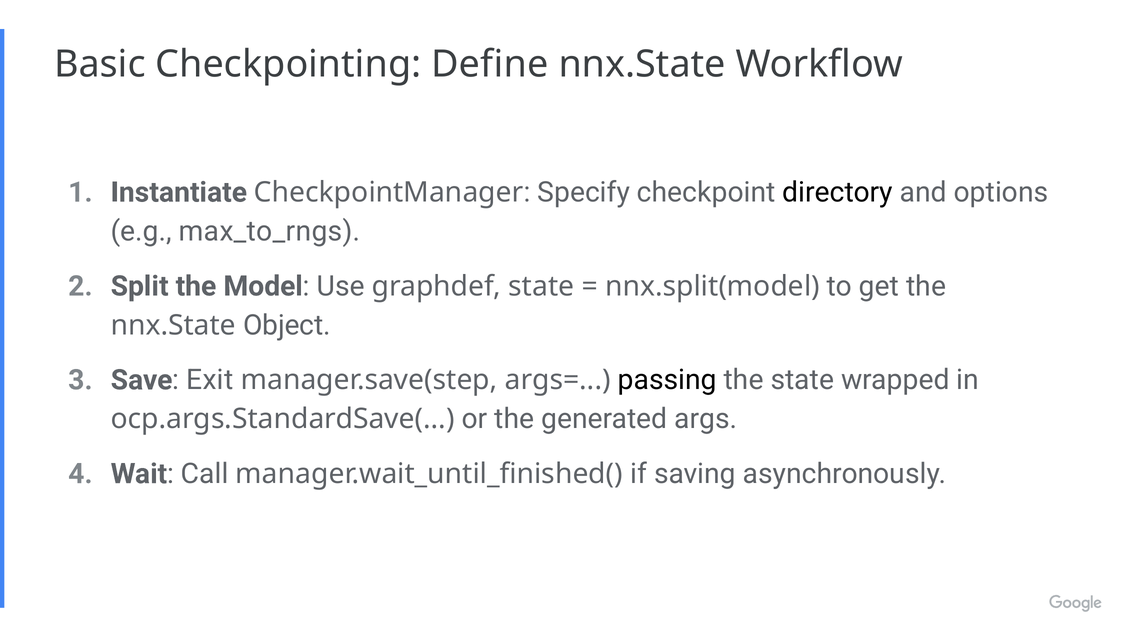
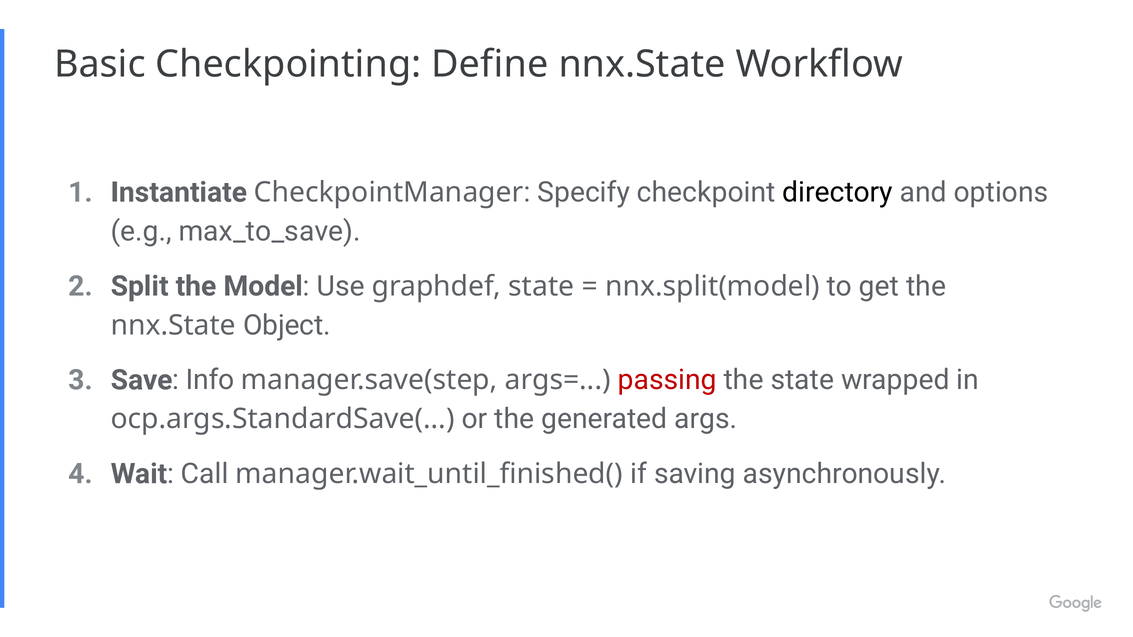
max_to_rngs: max_to_rngs -> max_to_save (270, 232)
Exit: Exit -> Info (210, 380)
passing colour: black -> red (667, 380)
